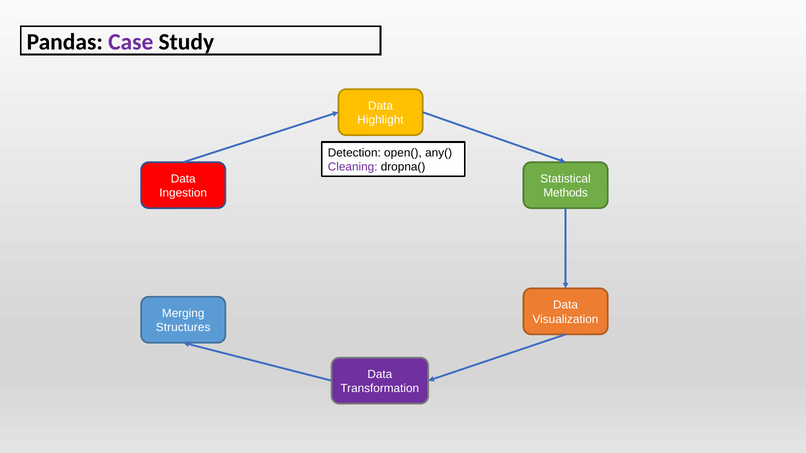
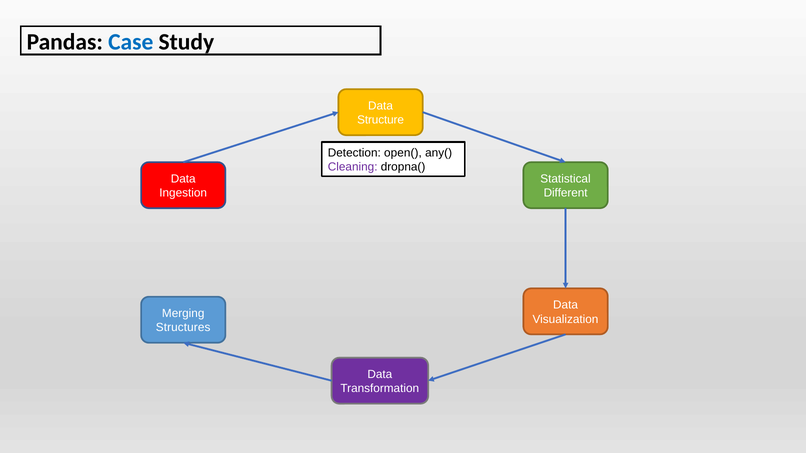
Case colour: purple -> blue (131, 42)
Highlight: Highlight -> Structure (381, 120)
Methods: Methods -> Different (566, 193)
